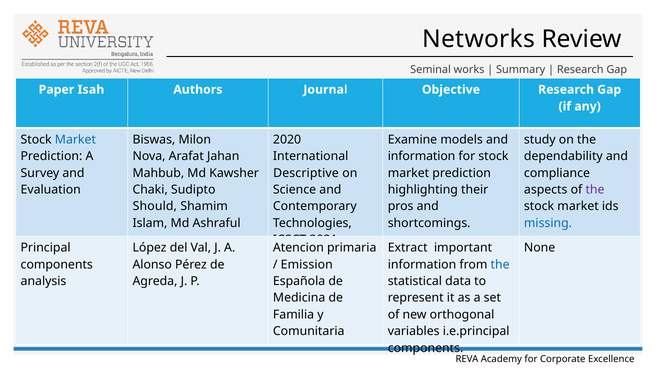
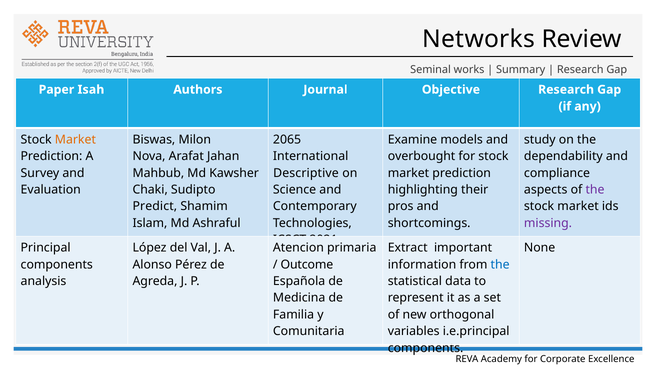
Market colour: blue -> orange (75, 139)
2020: 2020 -> 2065 (287, 139)
information: information -> overbought (422, 156)
Should: Should -> Predict (155, 206)
missing colour: blue -> purple (548, 223)
Emission: Emission -> Outcome (307, 264)
